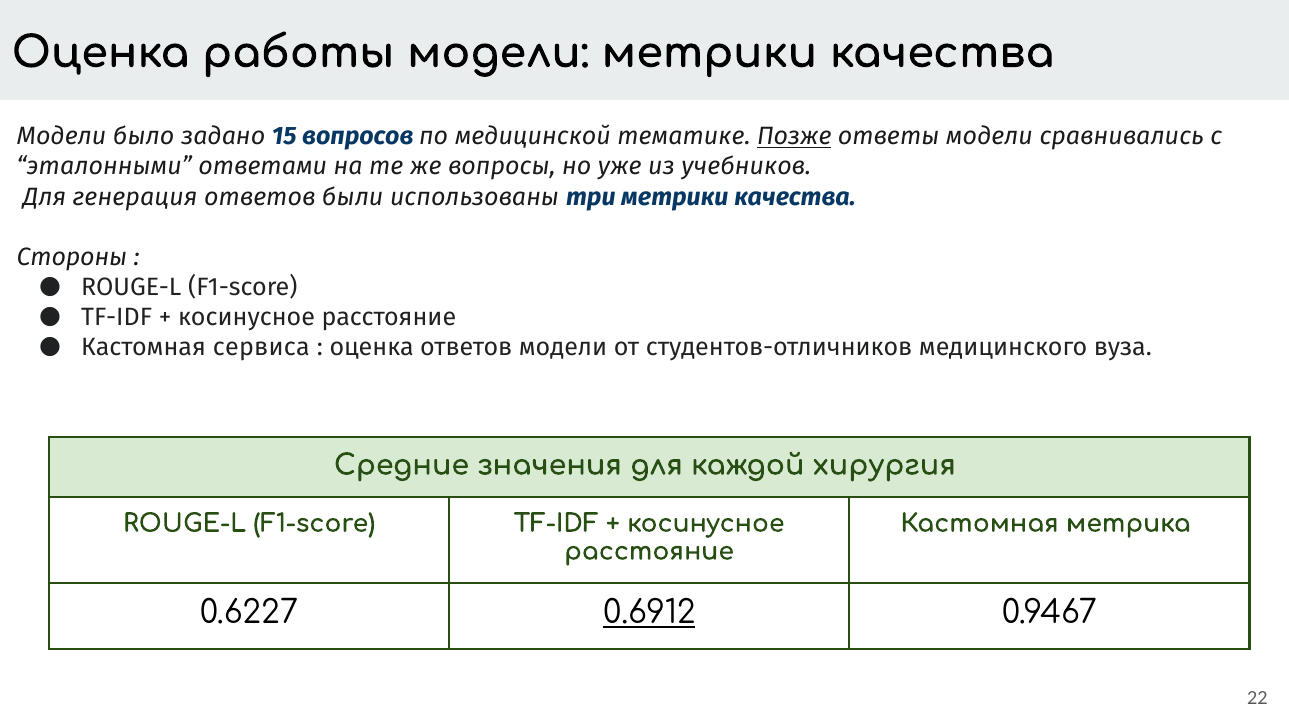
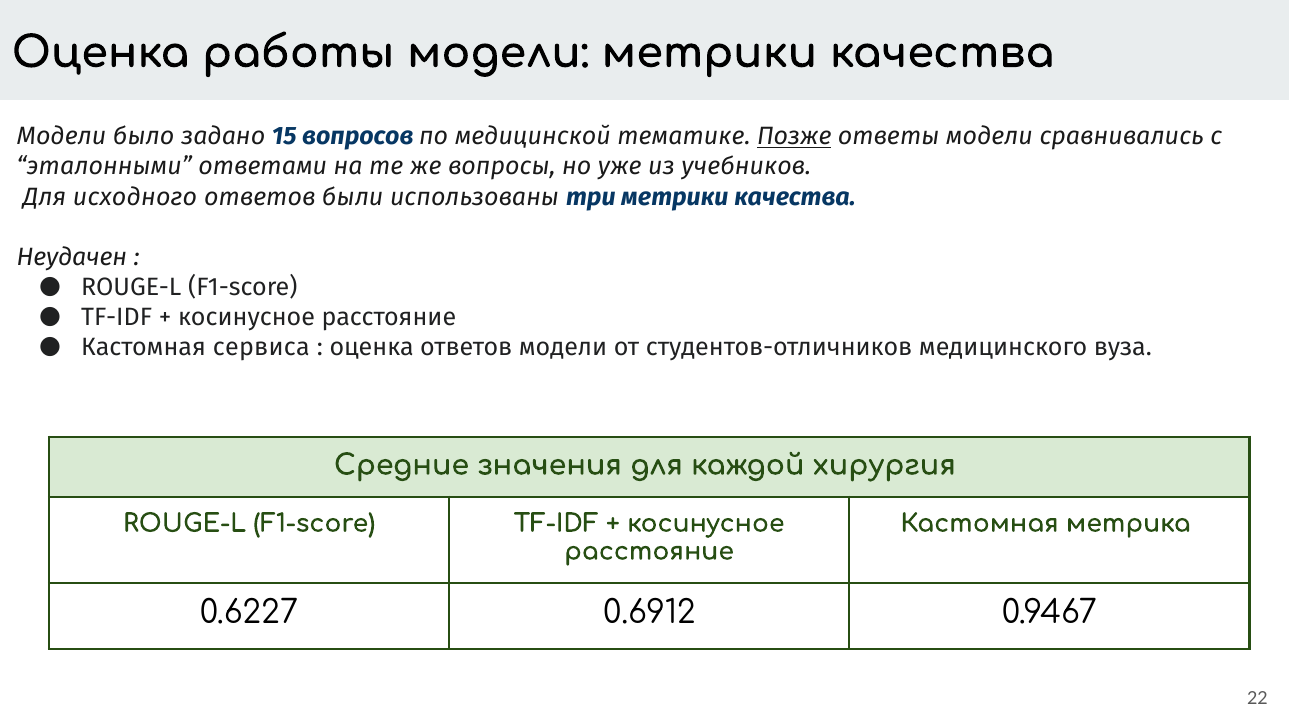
генерация: генерация -> исходного (135, 197)
Стороны: Стороны -> Неудачен (72, 257)
0.6912 underline: present -> none (649, 613)
